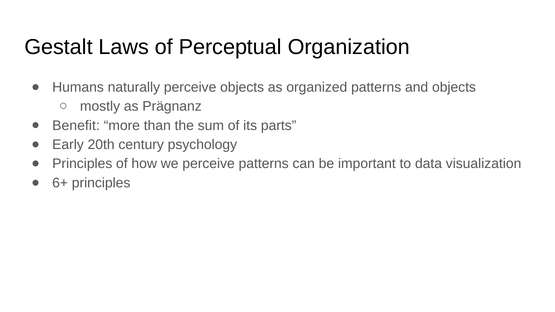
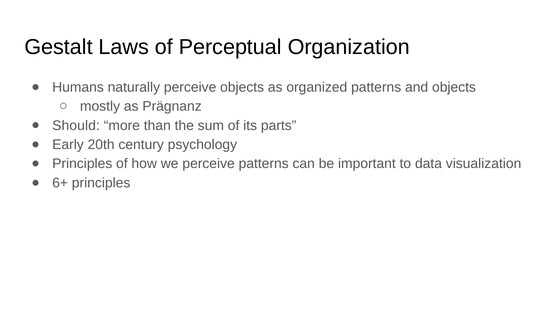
Benefit: Benefit -> Should (76, 126)
